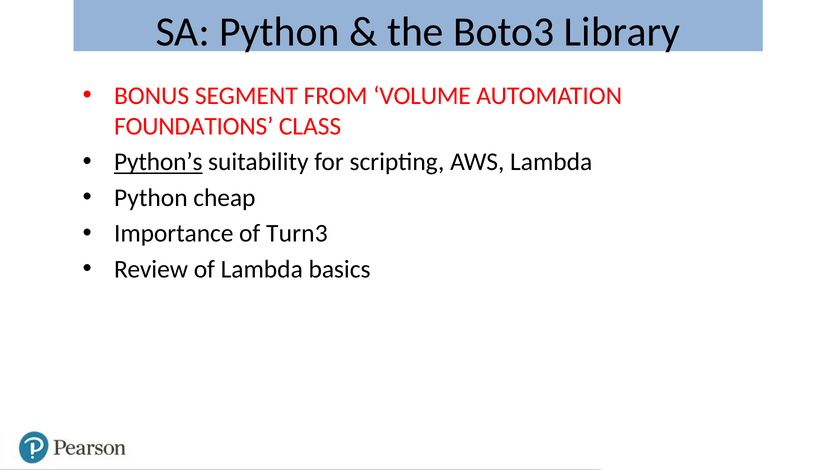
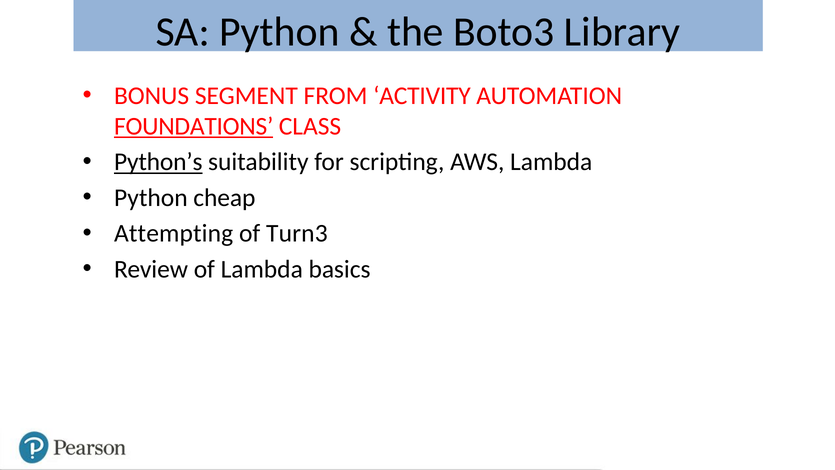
VOLUME: VOLUME -> ACTIVITY (422, 96)
FOUNDATIONS underline: none -> present (194, 126)
Importance: Importance -> Attempting (174, 233)
